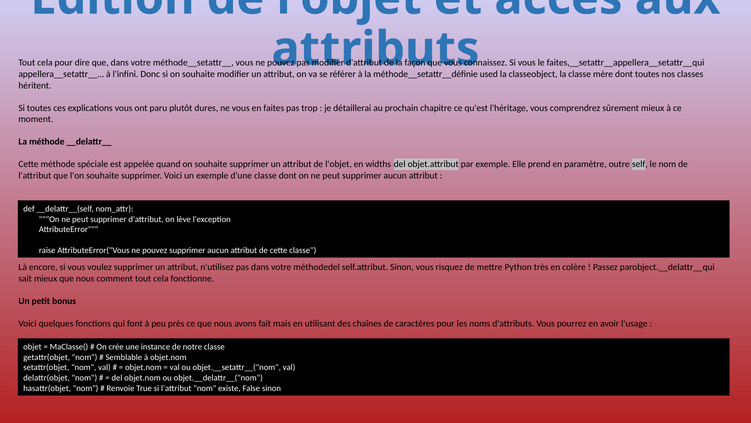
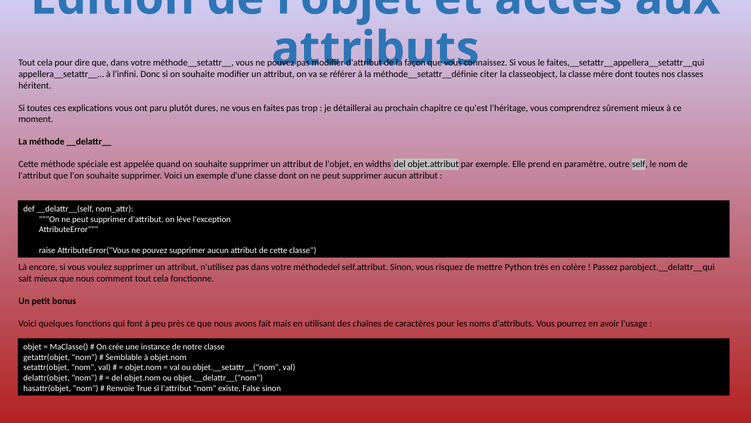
used: used -> citer (489, 74)
